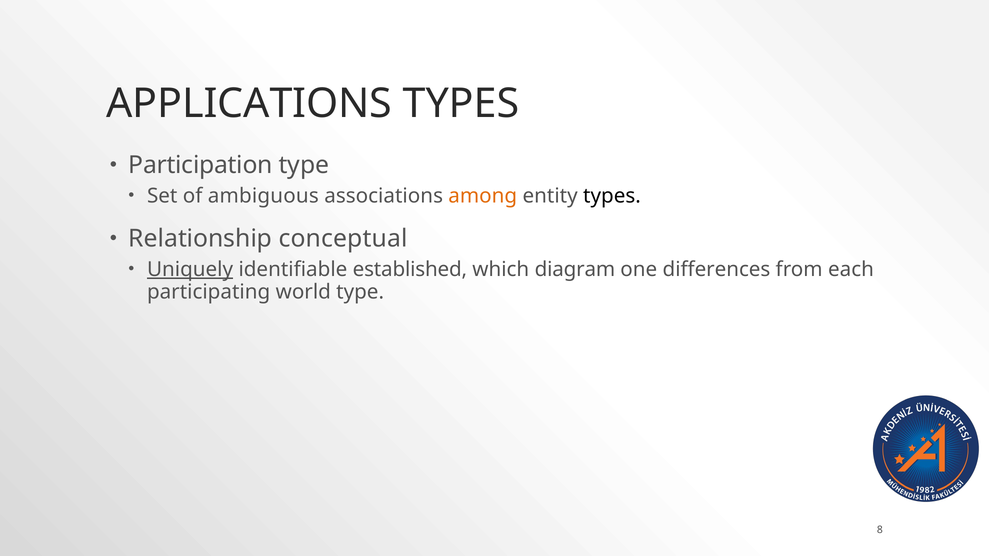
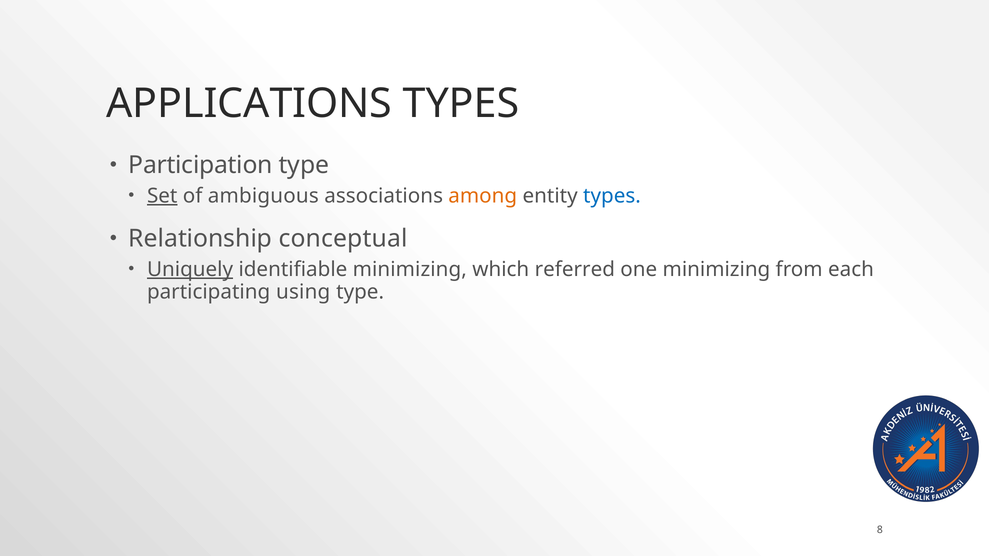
Set underline: none -> present (162, 196)
types colour: black -> blue (612, 196)
identifiable established: established -> minimizing (410, 270)
diagram: diagram -> referred (575, 270)
one differences: differences -> minimizing (716, 270)
world: world -> using (303, 292)
